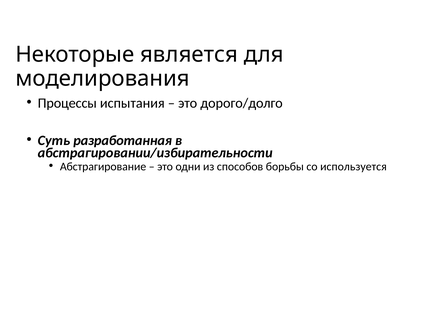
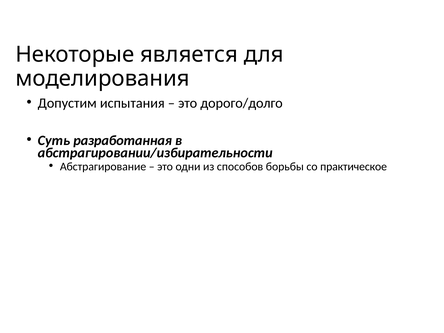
Процессы: Процессы -> Допустим (67, 103)
используется: используется -> практическое (354, 167)
